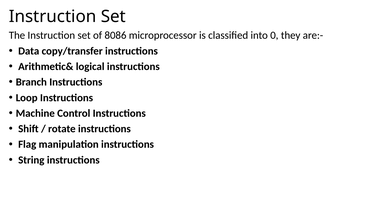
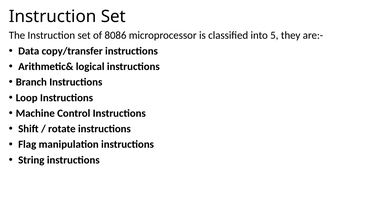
0: 0 -> 5 (274, 35)
